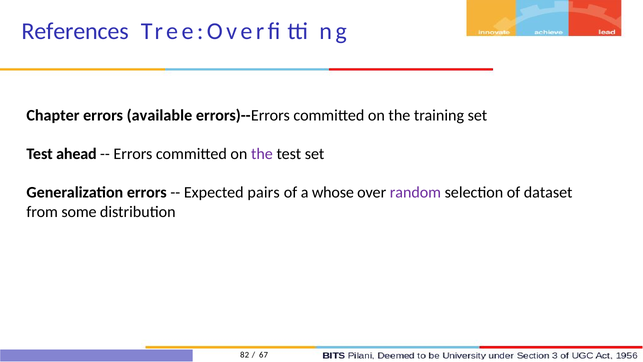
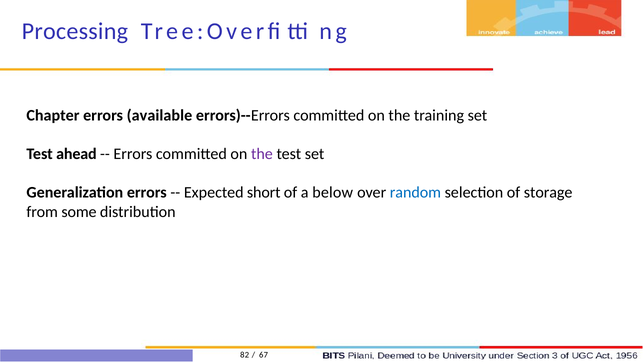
References: References -> Processing (75, 31)
pairs: pairs -> short (264, 192)
whose: whose -> below (333, 192)
random colour: purple -> blue (415, 192)
dataset: dataset -> storage (548, 192)
